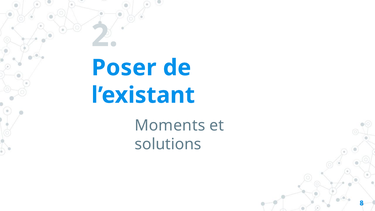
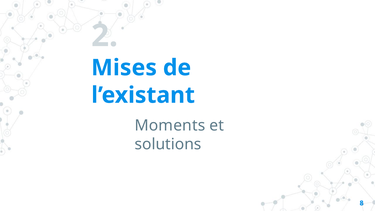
Poser: Poser -> Mises (124, 68)
